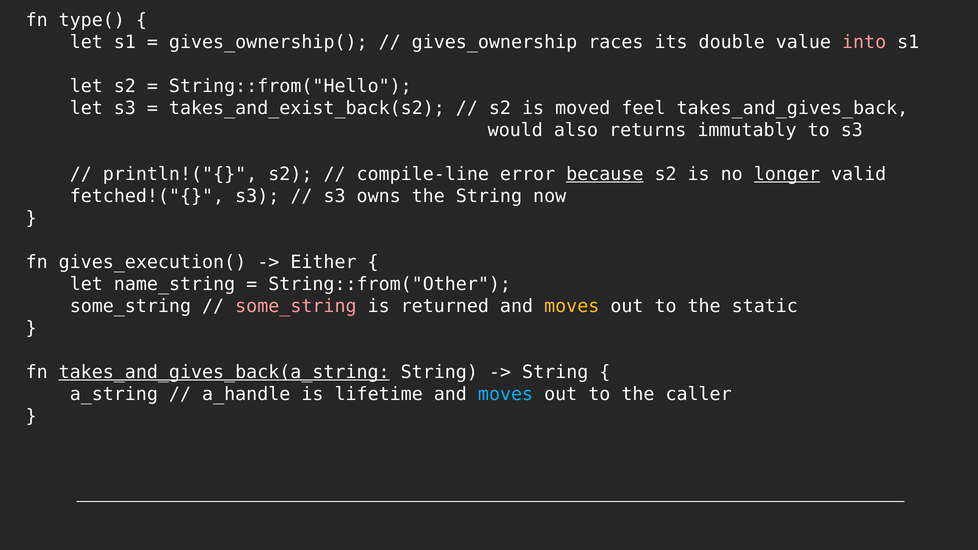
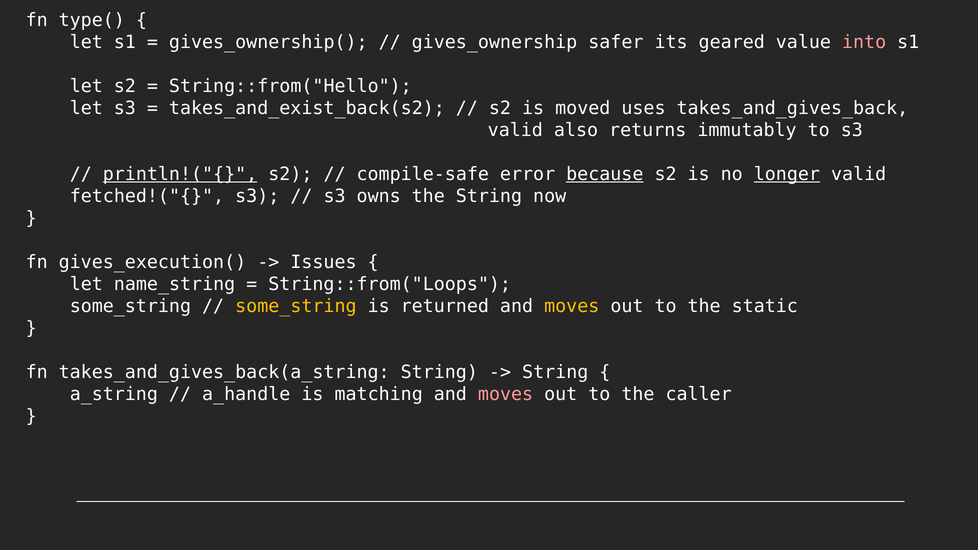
races: races -> safer (616, 42)
double: double -> geared (732, 42)
feel: feel -> uses (643, 108)
would: would -> valid (515, 130)
println!("{ underline: none -> present (180, 174)
compile-line: compile-line -> compile-safe (423, 174)
Either: Either -> Issues (323, 262)
String::from("Other: String::from("Other -> String::from("Loops (390, 284)
some_string colour: pink -> yellow (296, 306)
takes_and_gives_back(a_string underline: present -> none (224, 372)
lifetime: lifetime -> matching (379, 394)
moves colour: light blue -> pink (506, 394)
